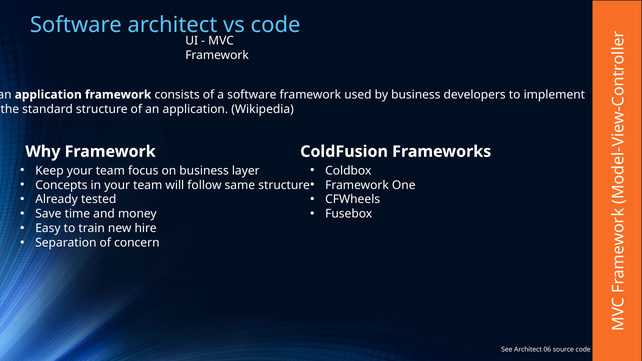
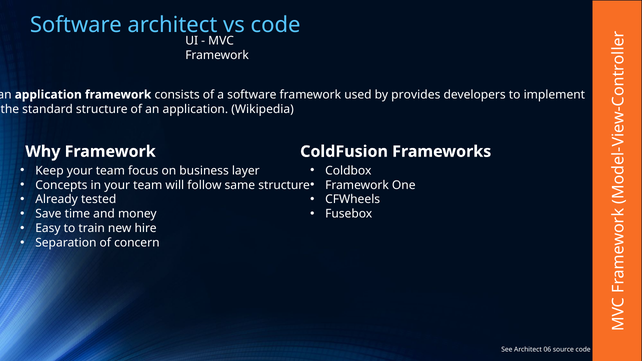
by business: business -> provides (416, 95)
